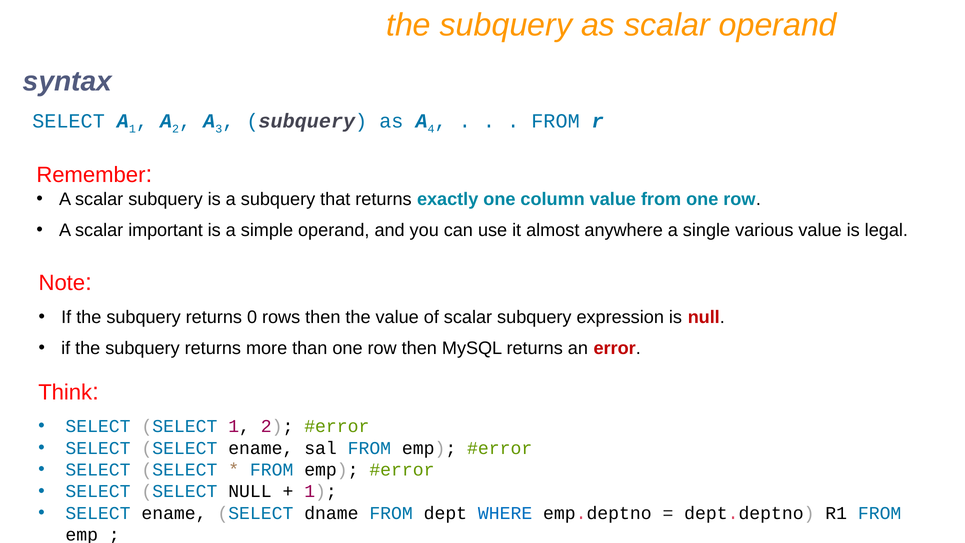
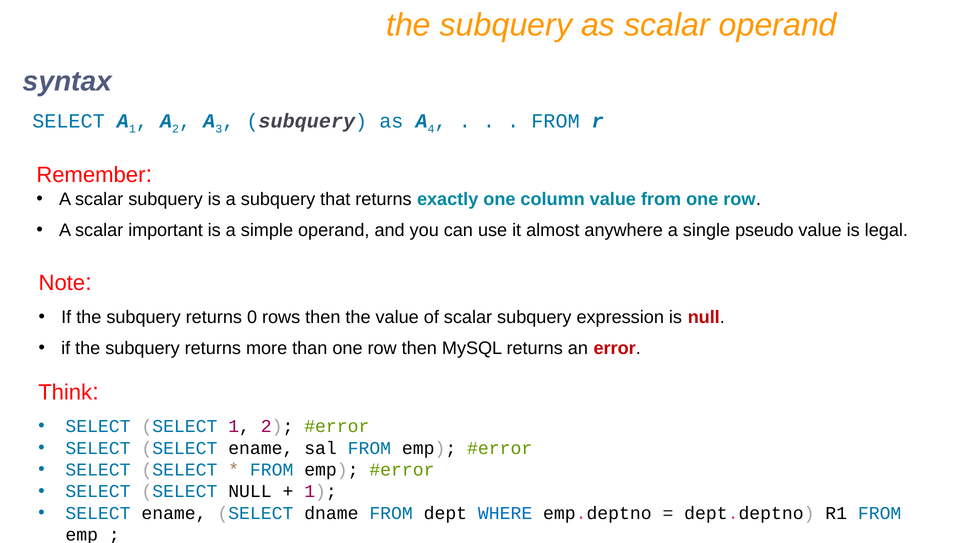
various: various -> pseudo (764, 230)
